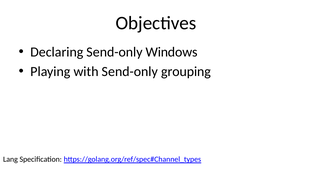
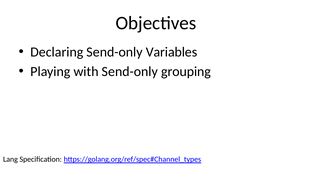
Windows: Windows -> Variables (172, 52)
